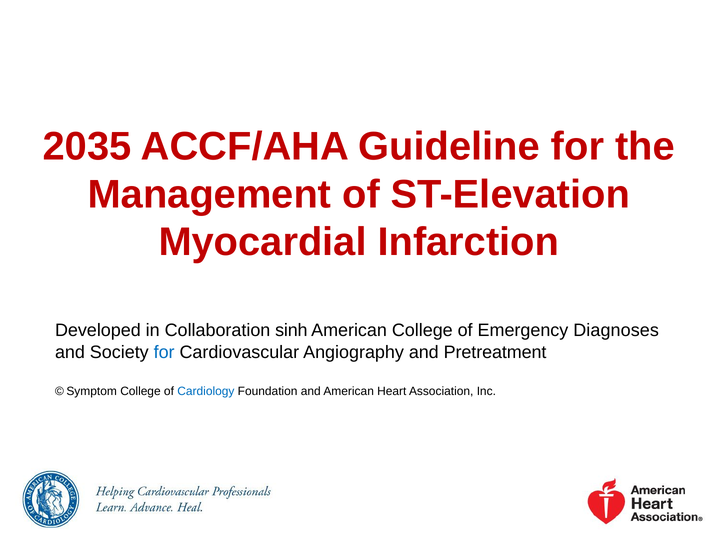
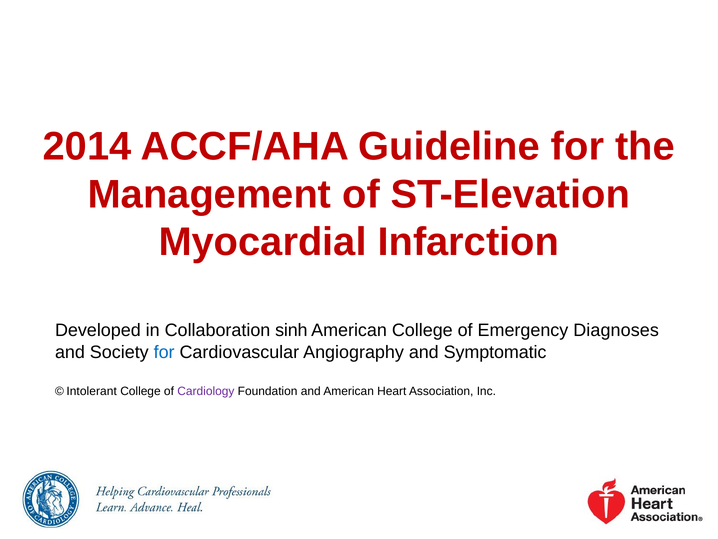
2035: 2035 -> 2014 (87, 146)
Pretreatment: Pretreatment -> Symptomatic (495, 352)
Symptom: Symptom -> Intolerant (92, 391)
Cardiology colour: blue -> purple (206, 391)
